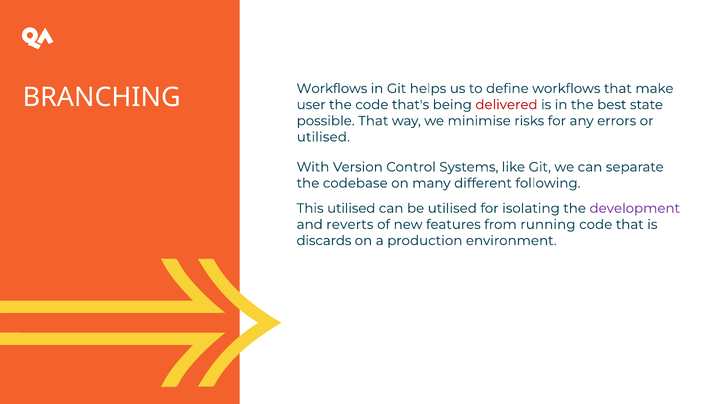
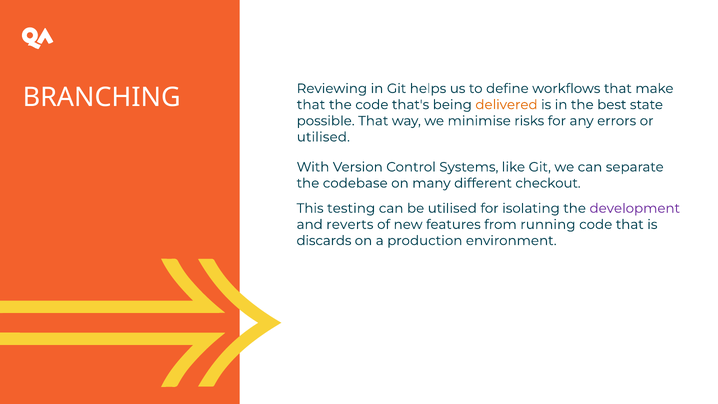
Workflows: Workflows -> Reviewing (332, 89)
user: user -> that (311, 105)
delivered colour: red -> orange (506, 105)
following: following -> checkout (548, 183)
This utilised: utilised -> testing (351, 208)
